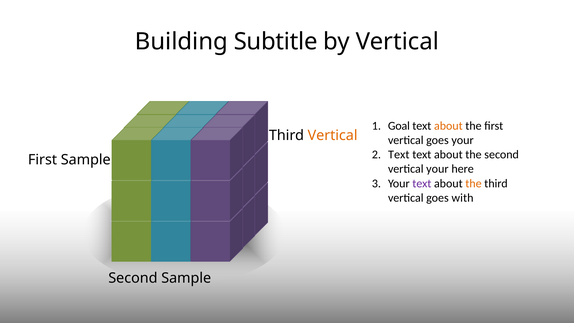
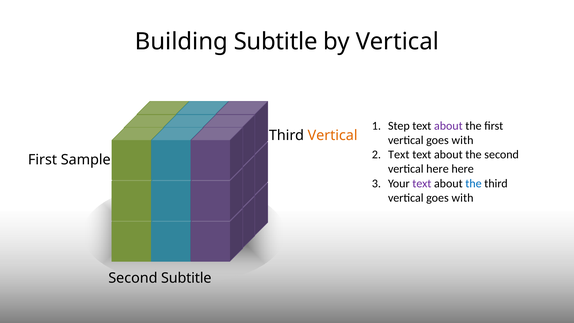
Goal: Goal -> Step (399, 126)
about colour: orange -> purple (448, 126)
your: your -> with (463, 140)
vertical your: your -> here (437, 169)
the colour: orange -> blue (474, 183)
Second Sample: Sample -> Subtitle (186, 278)
